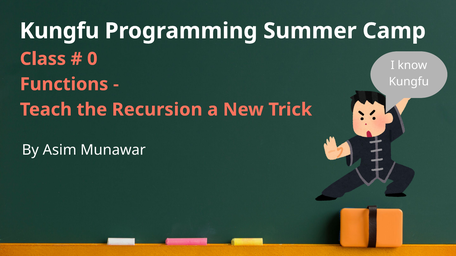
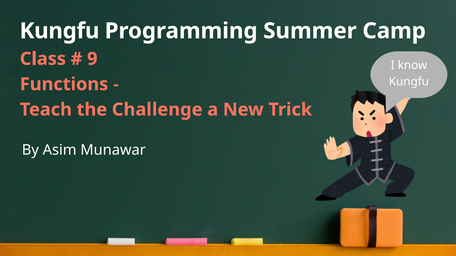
0: 0 -> 9 (92, 59)
Recursion: Recursion -> Challenge (157, 110)
